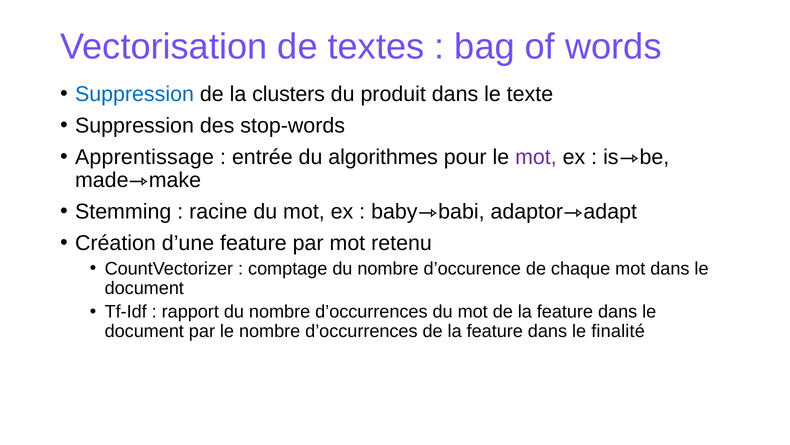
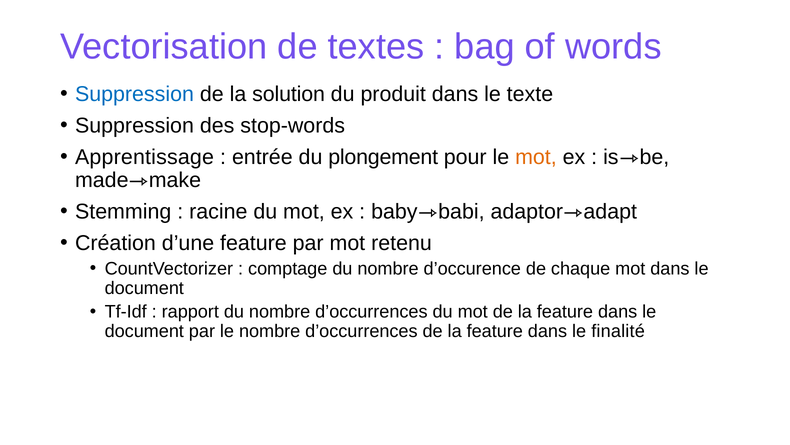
clusters: clusters -> solution (289, 94)
algorithmes: algorithmes -> plongement (383, 157)
mot colour: purple -> orange (536, 157)
